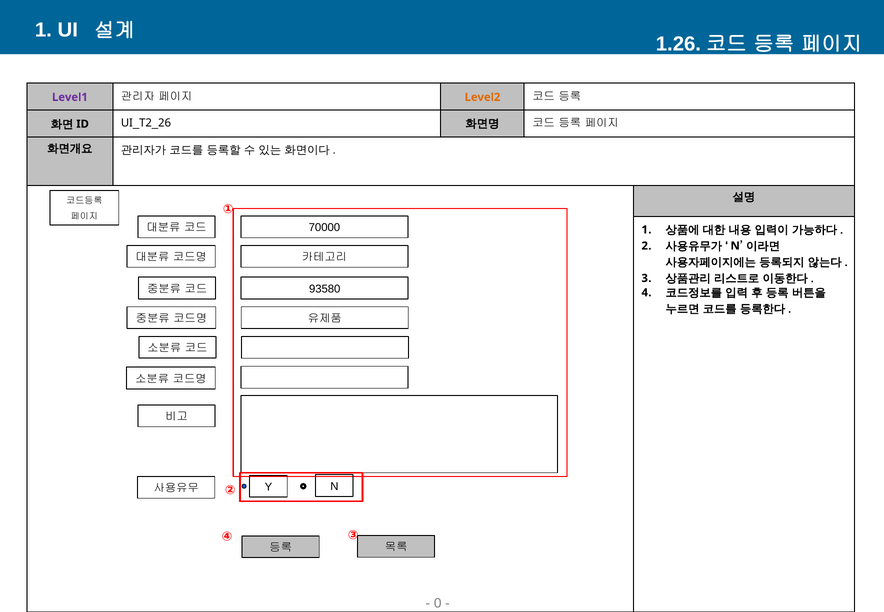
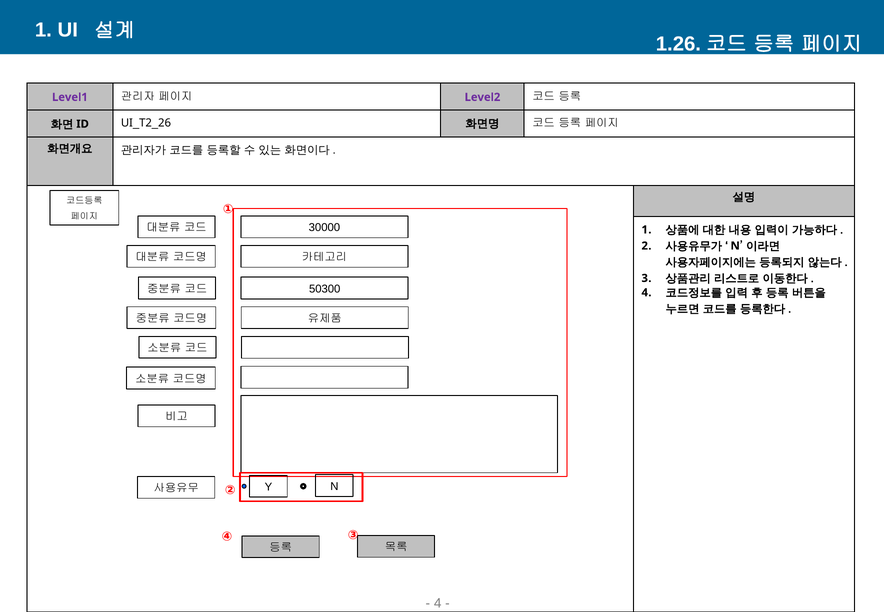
Level2 colour: orange -> purple (482, 97)
70000: 70000 -> 30000 (324, 228)
93580: 93580 -> 50300 (325, 289)
0: 0 -> 4 (438, 603)
